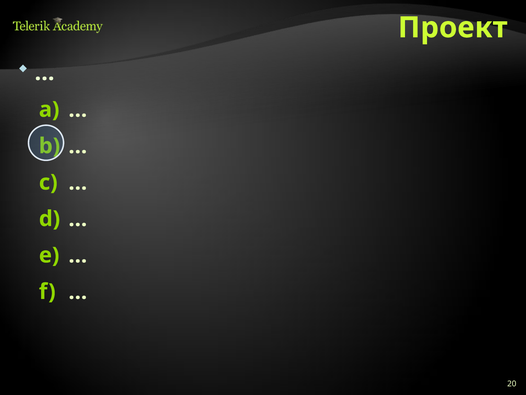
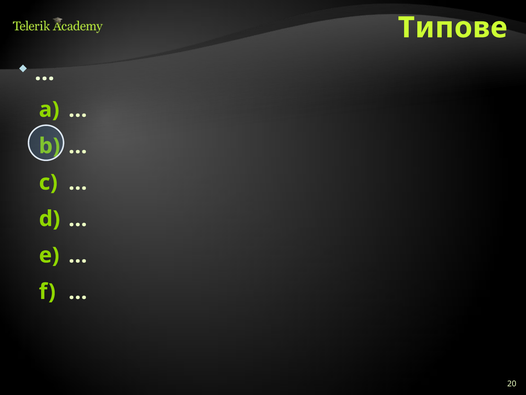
Проект: Проект -> Типове (453, 28)
